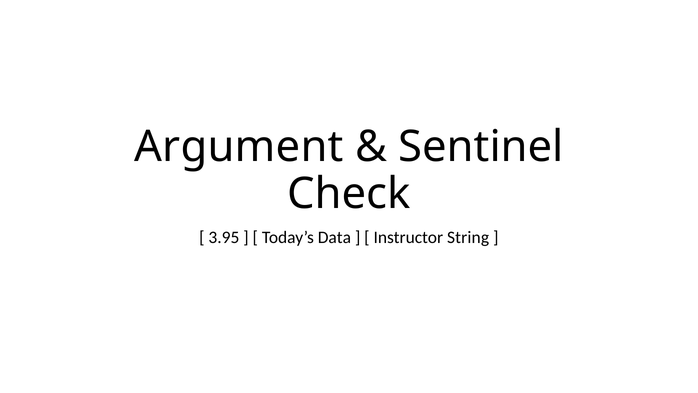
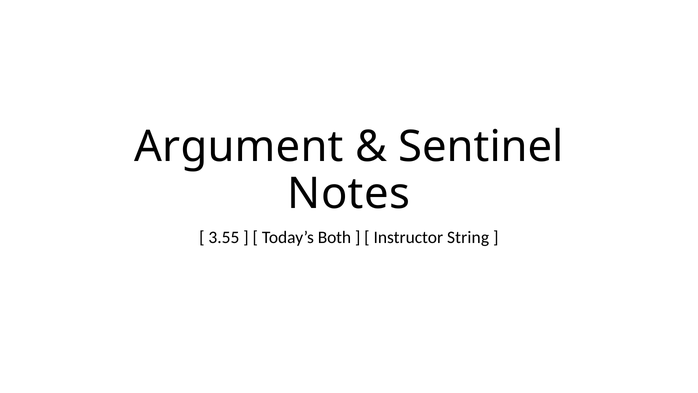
Check: Check -> Notes (349, 194)
3.95: 3.95 -> 3.55 (224, 237)
Data: Data -> Both (334, 237)
